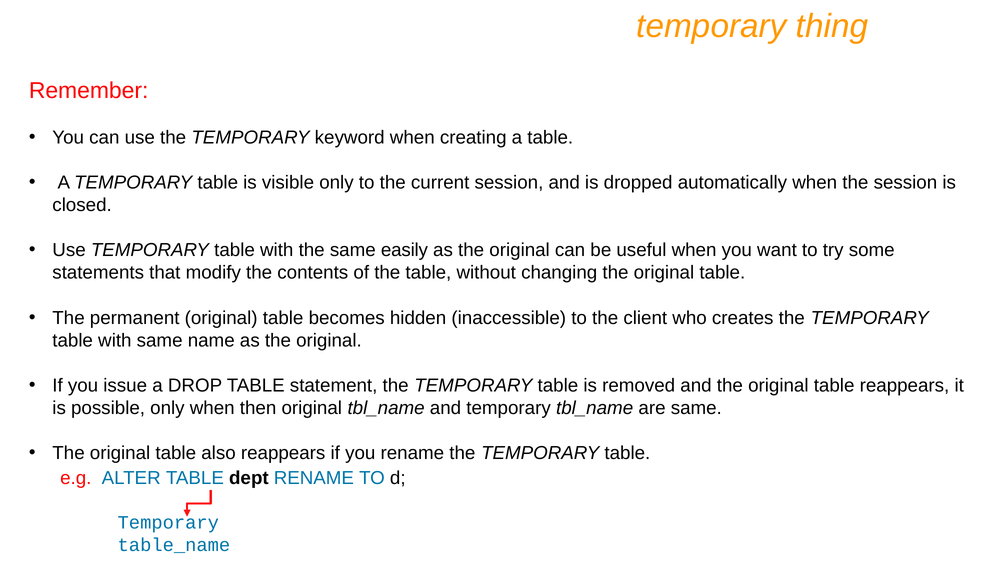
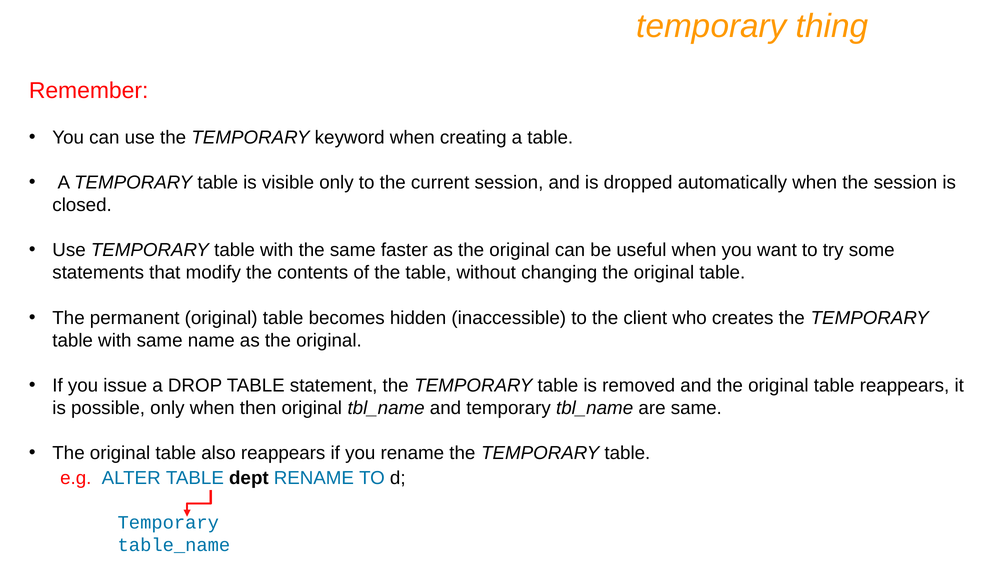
easily: easily -> faster (404, 250)
